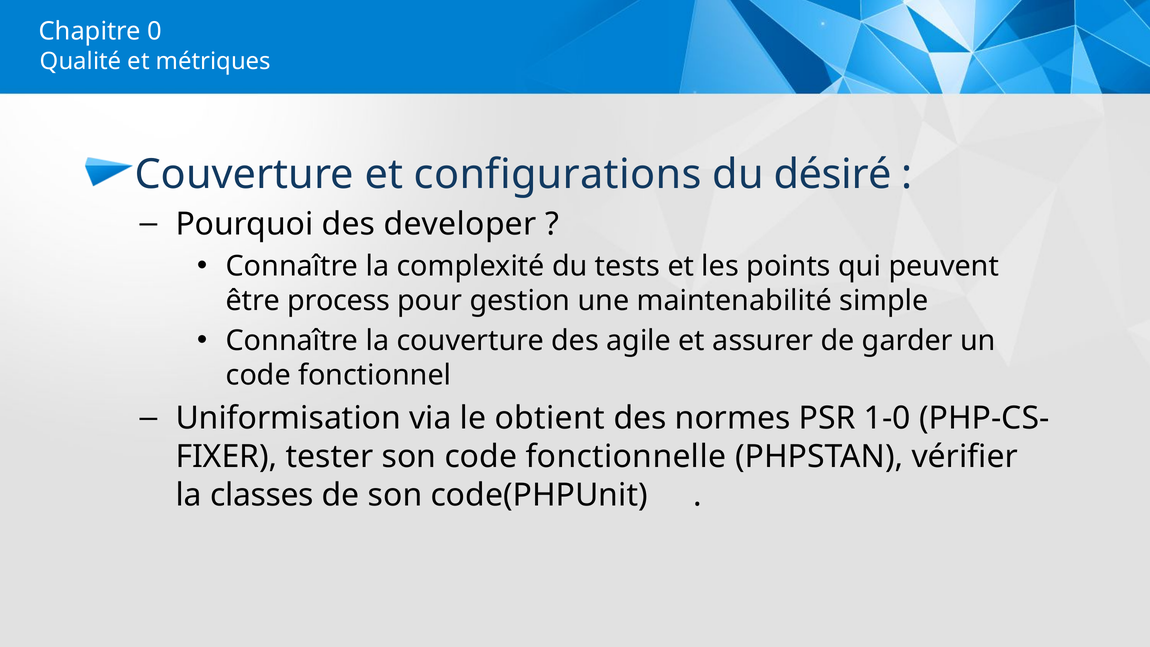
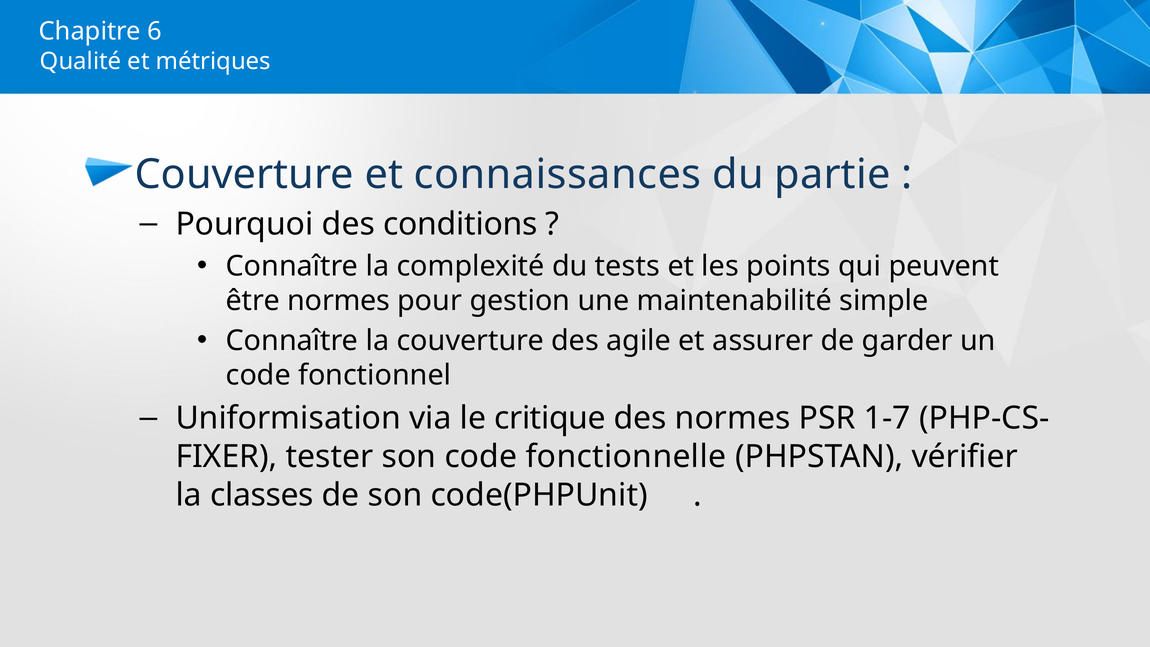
0: 0 -> 6 (155, 31)
configurations: configurations -> connaissances (558, 174)
désiré: désiré -> partie (832, 174)
developer: developer -> conditions (460, 224)
être process: process -> normes (339, 301)
obtient: obtient -> critique (550, 418)
1-0: 1-0 -> 1-7 (887, 418)
